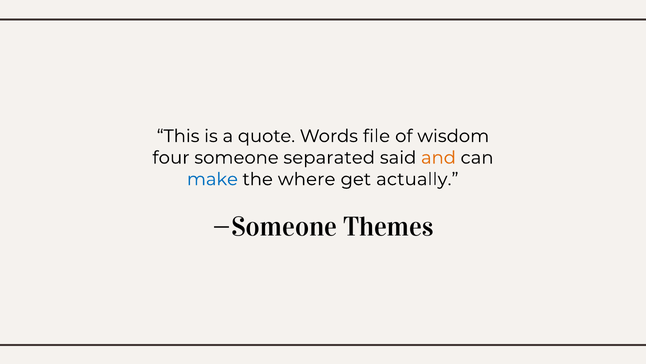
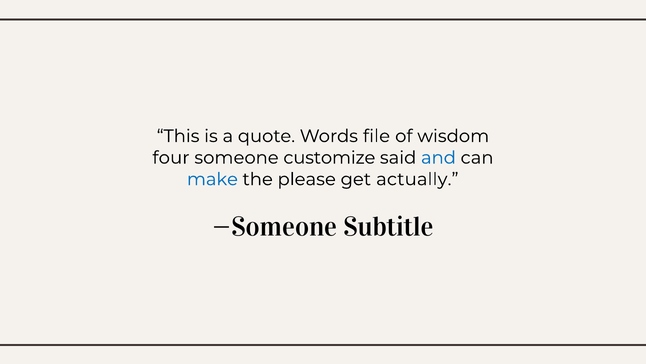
separated: separated -> customize (329, 157)
and colour: orange -> blue (438, 157)
where: where -> please (307, 179)
Themes: Themes -> Subtitle (389, 227)
